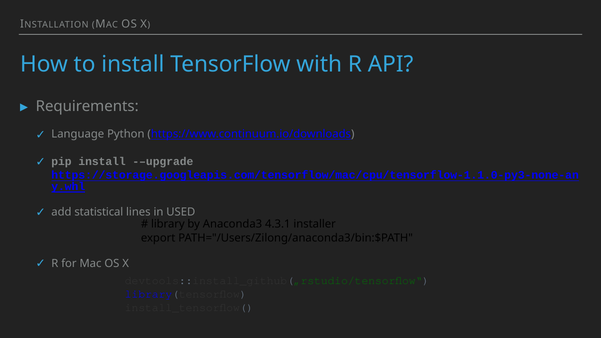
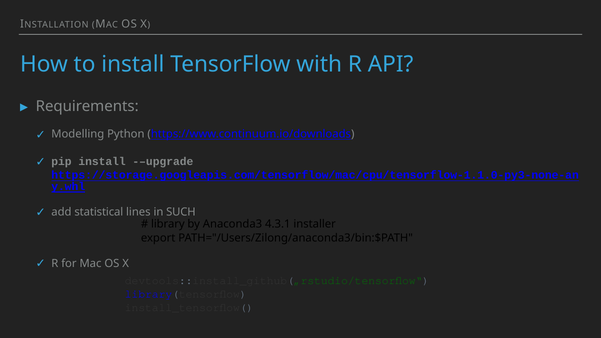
Language: Language -> Modelling (78, 134)
USED: USED -> SUCH (181, 212)
